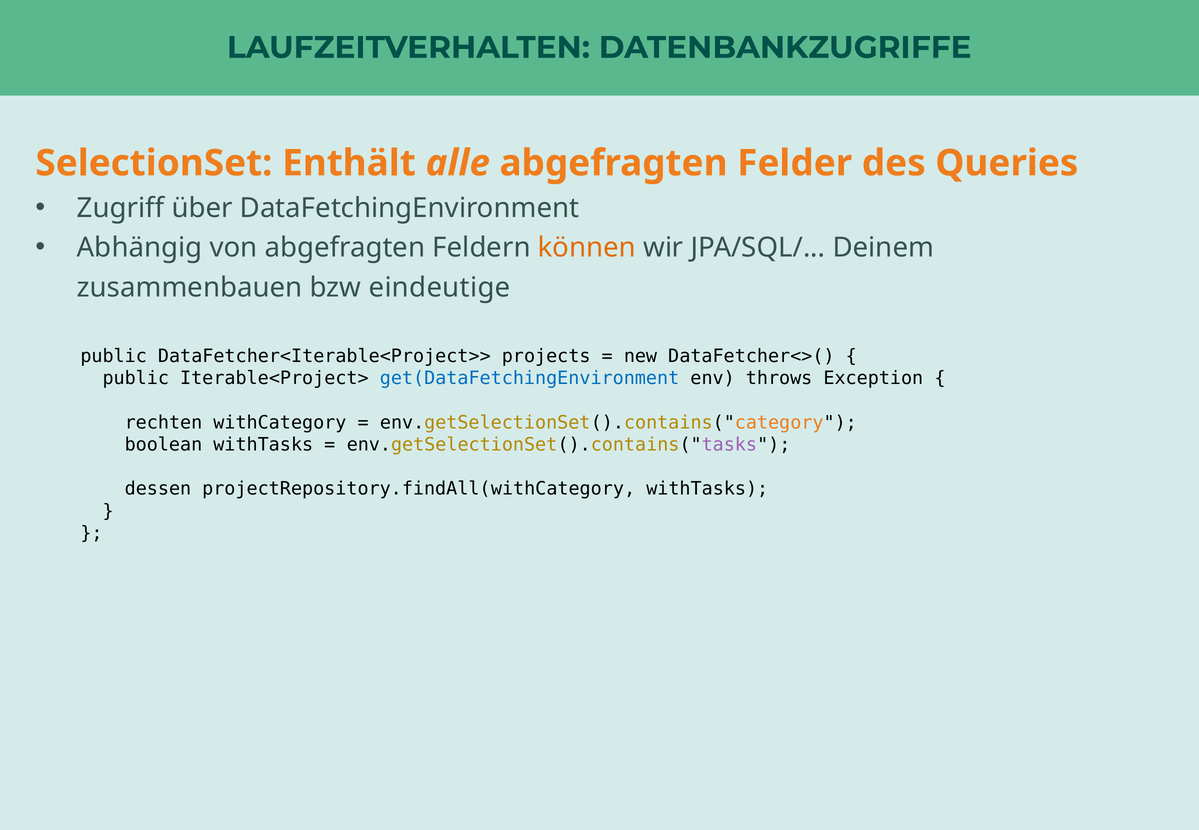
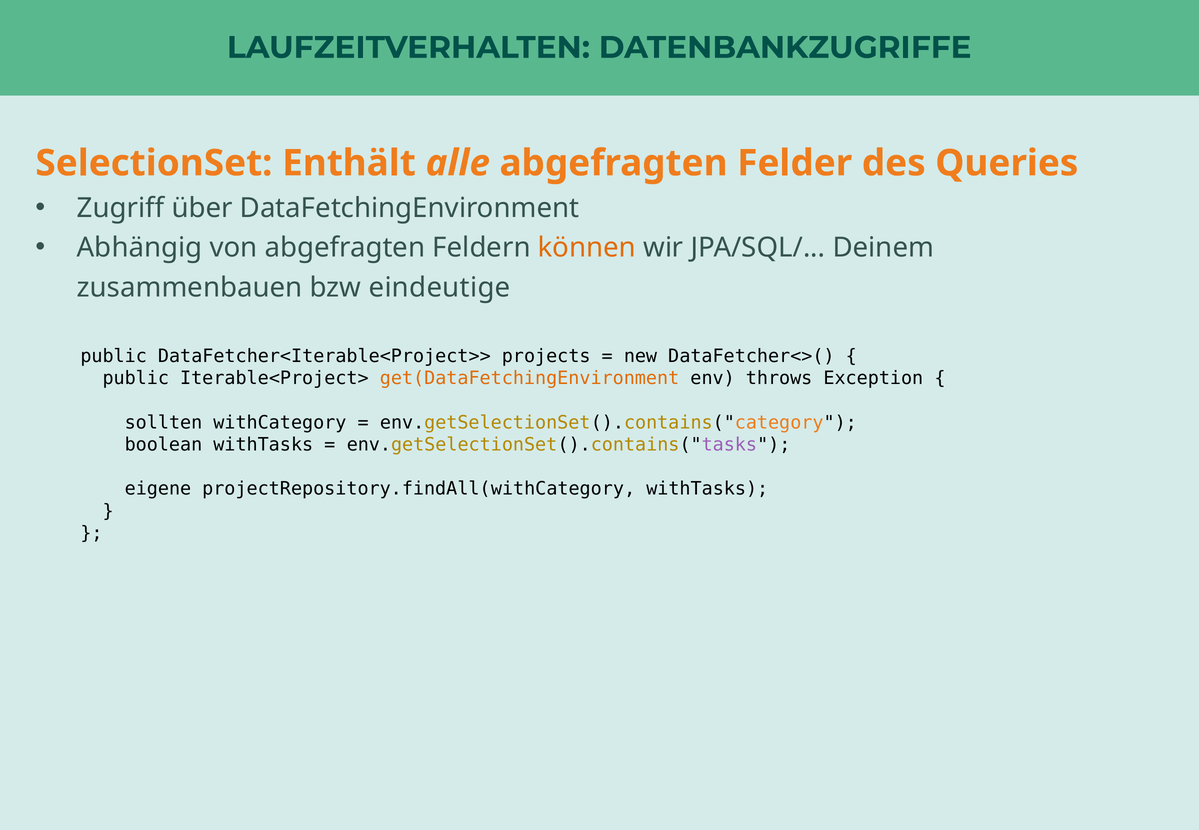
get(DataFetchingEnvironment colour: blue -> orange (530, 378)
rechten: rechten -> sollten (163, 423)
dessen: dessen -> eigene (158, 489)
